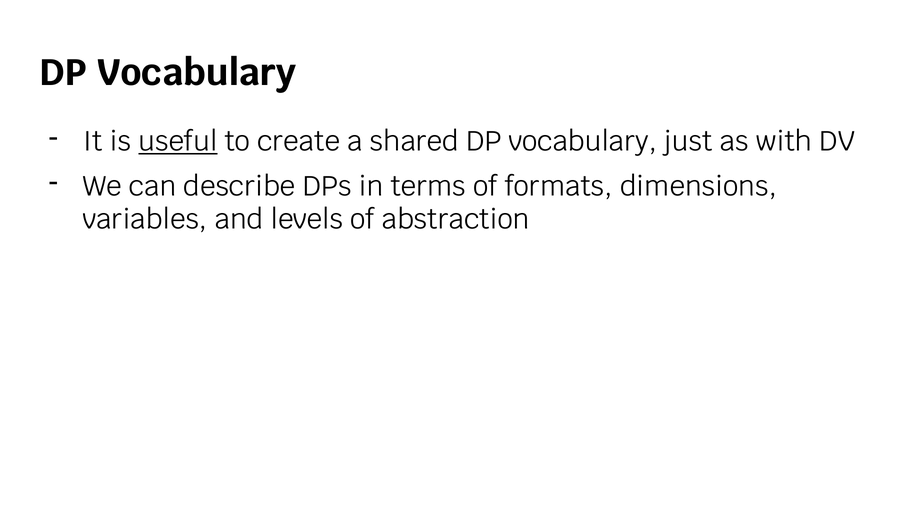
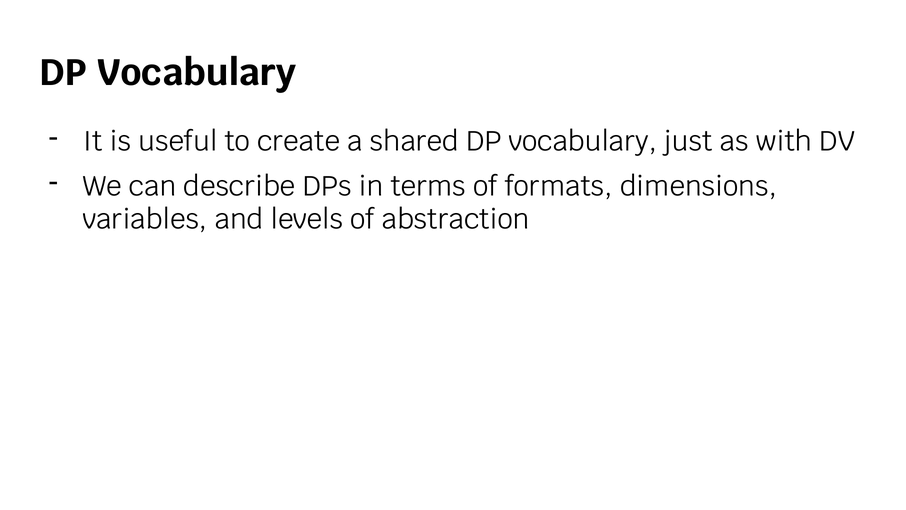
useful underline: present -> none (178, 142)
